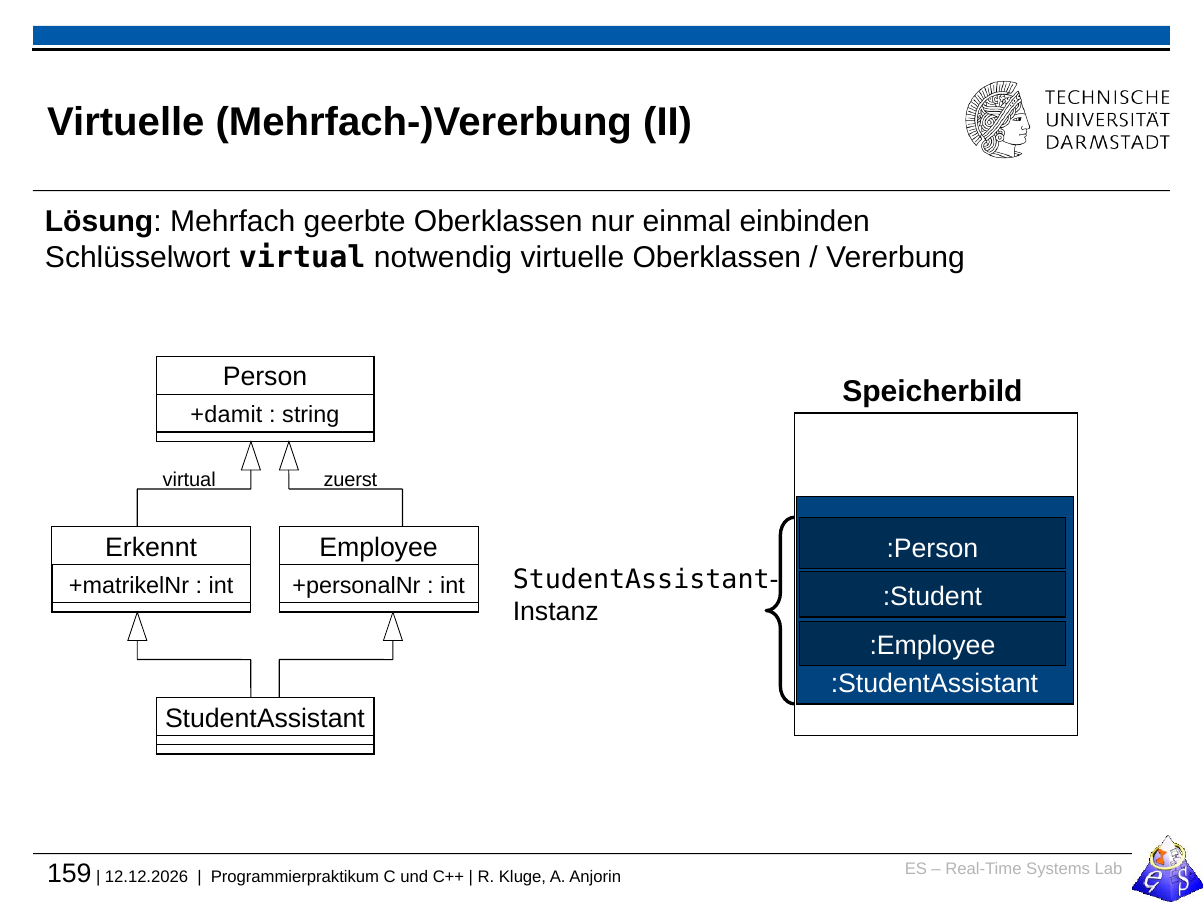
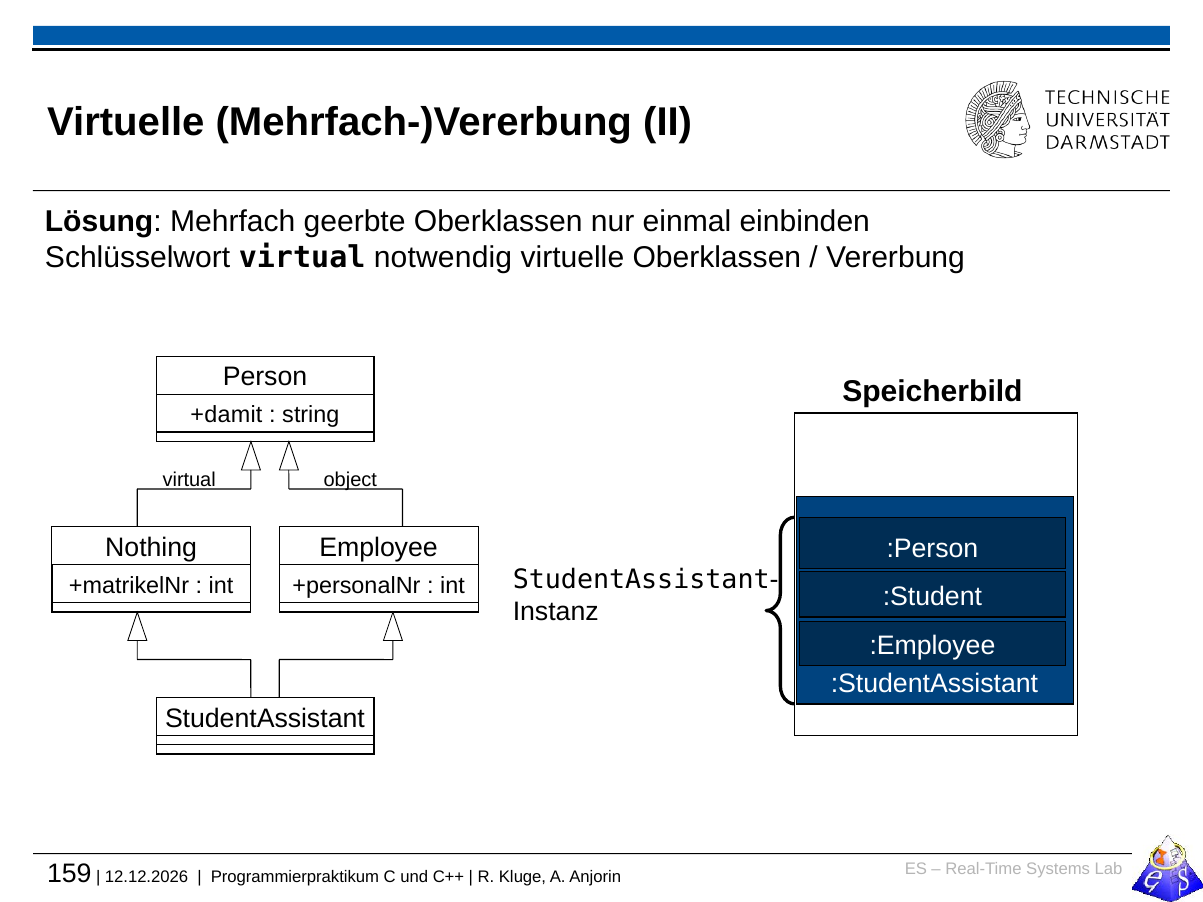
zuerst: zuerst -> object (350, 480)
Erkennt: Erkennt -> Nothing (151, 548)
